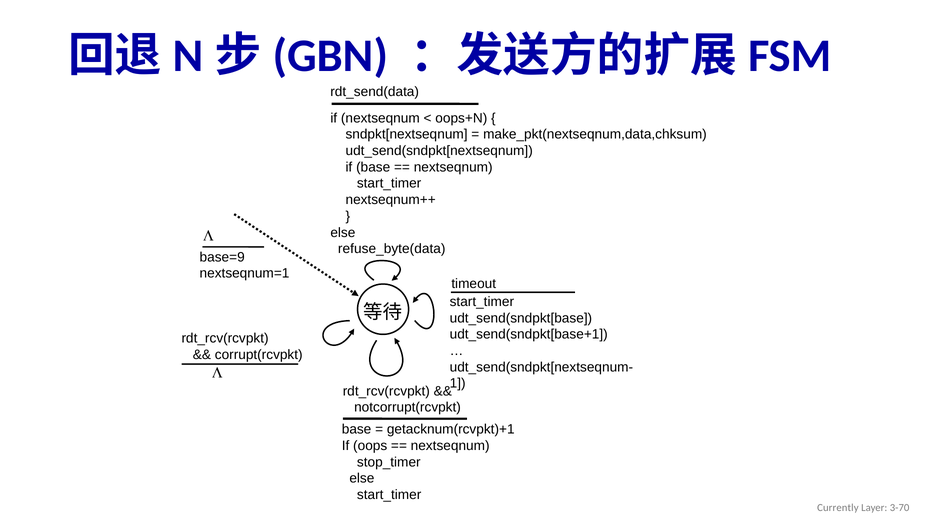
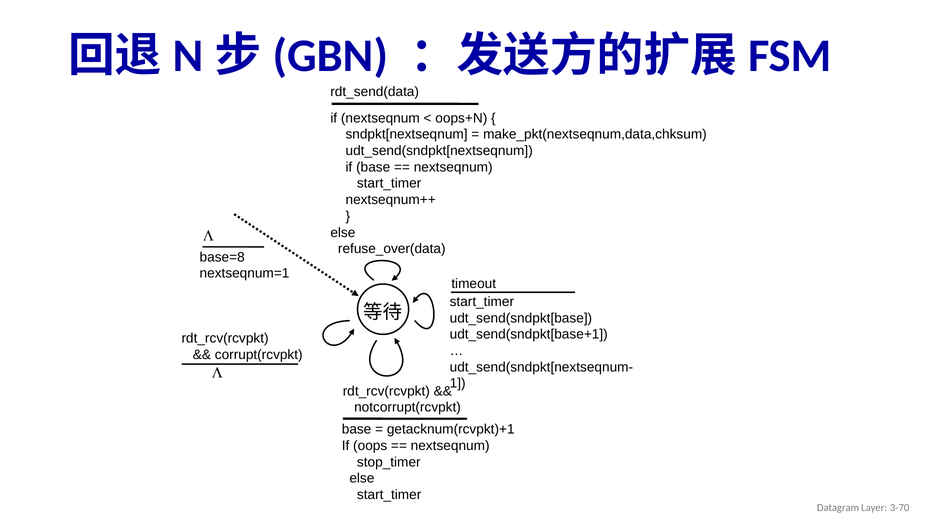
refuse_byte(data: refuse_byte(data -> refuse_over(data (392, 249)
base=9: base=9 -> base=8 (222, 257)
Currently: Currently -> Datagram (838, 508)
